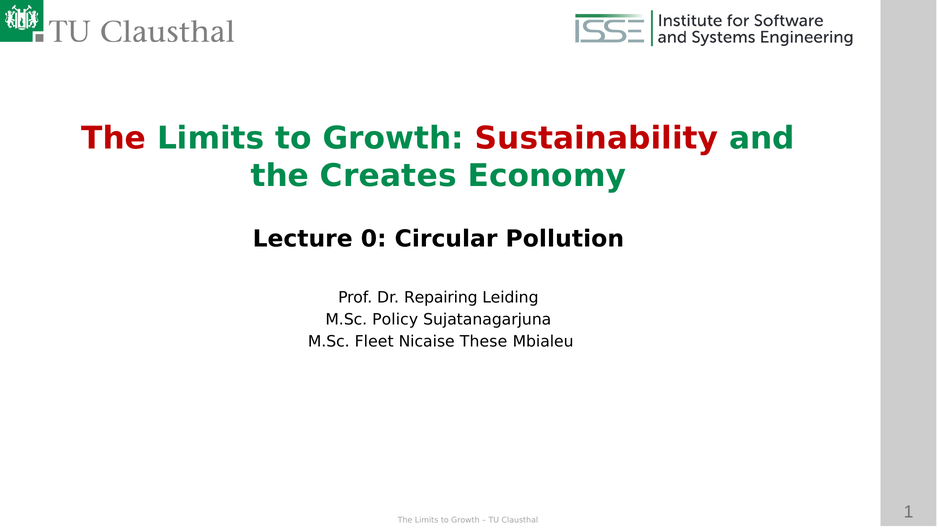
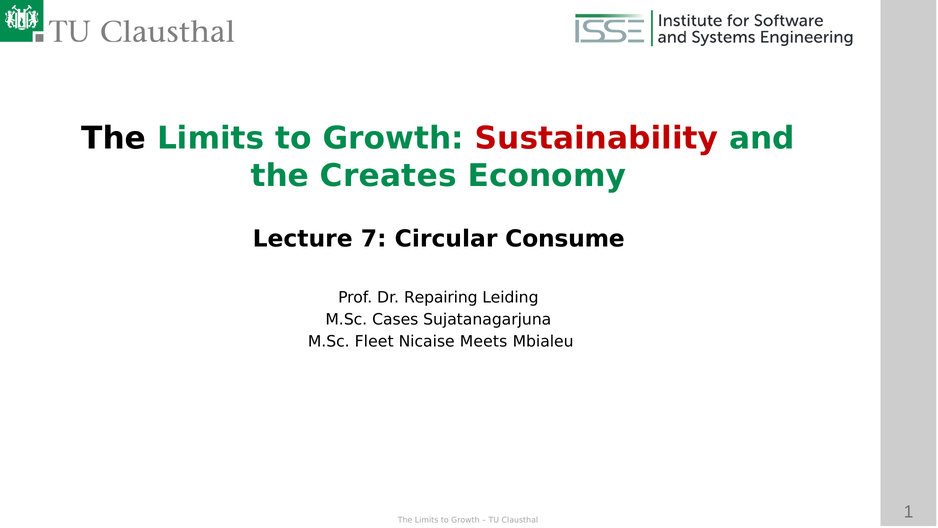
The colour: red -> black (114, 138)
0: 0 -> 7 (374, 239)
Pollution: Pollution -> Consume (565, 239)
Policy: Policy -> Cases (395, 319)
These: These -> Meets (484, 341)
